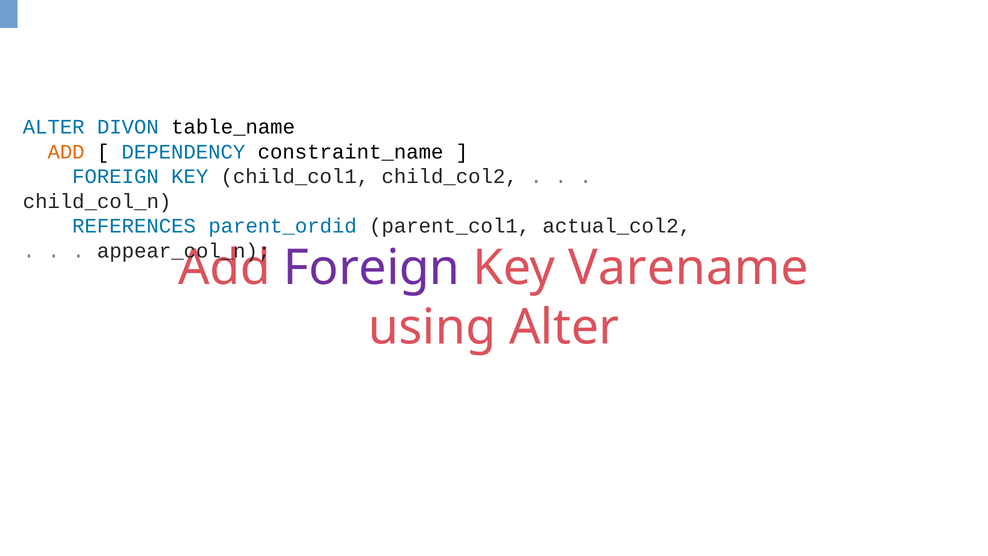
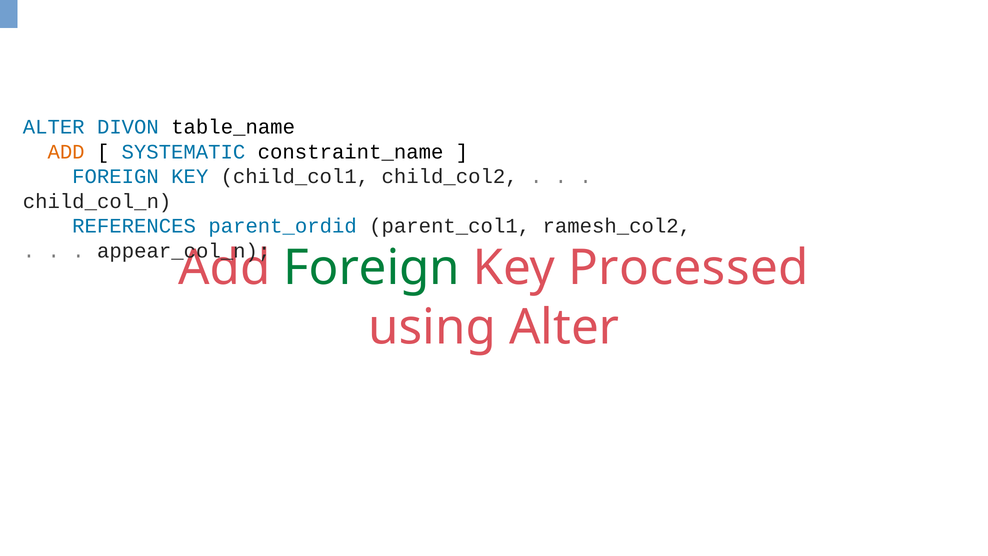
DEPENDENCY: DEPENDENCY -> SYSTEMATIC (183, 152)
actual_col2: actual_col2 -> ramesh_col2 (617, 226)
Foreign colour: purple -> green (372, 268)
Varename: Varename -> Processed (688, 268)
